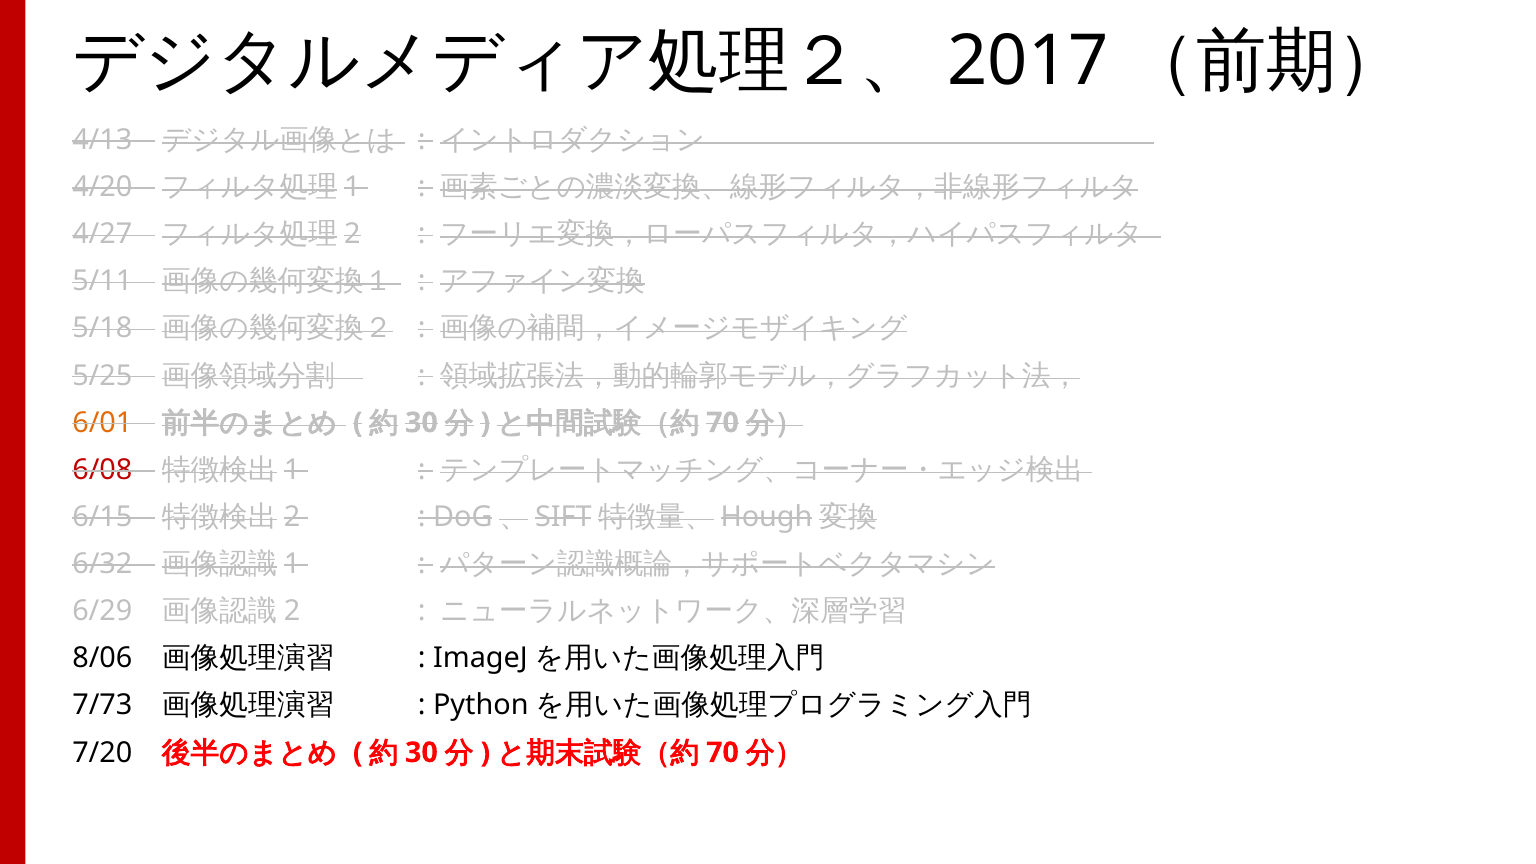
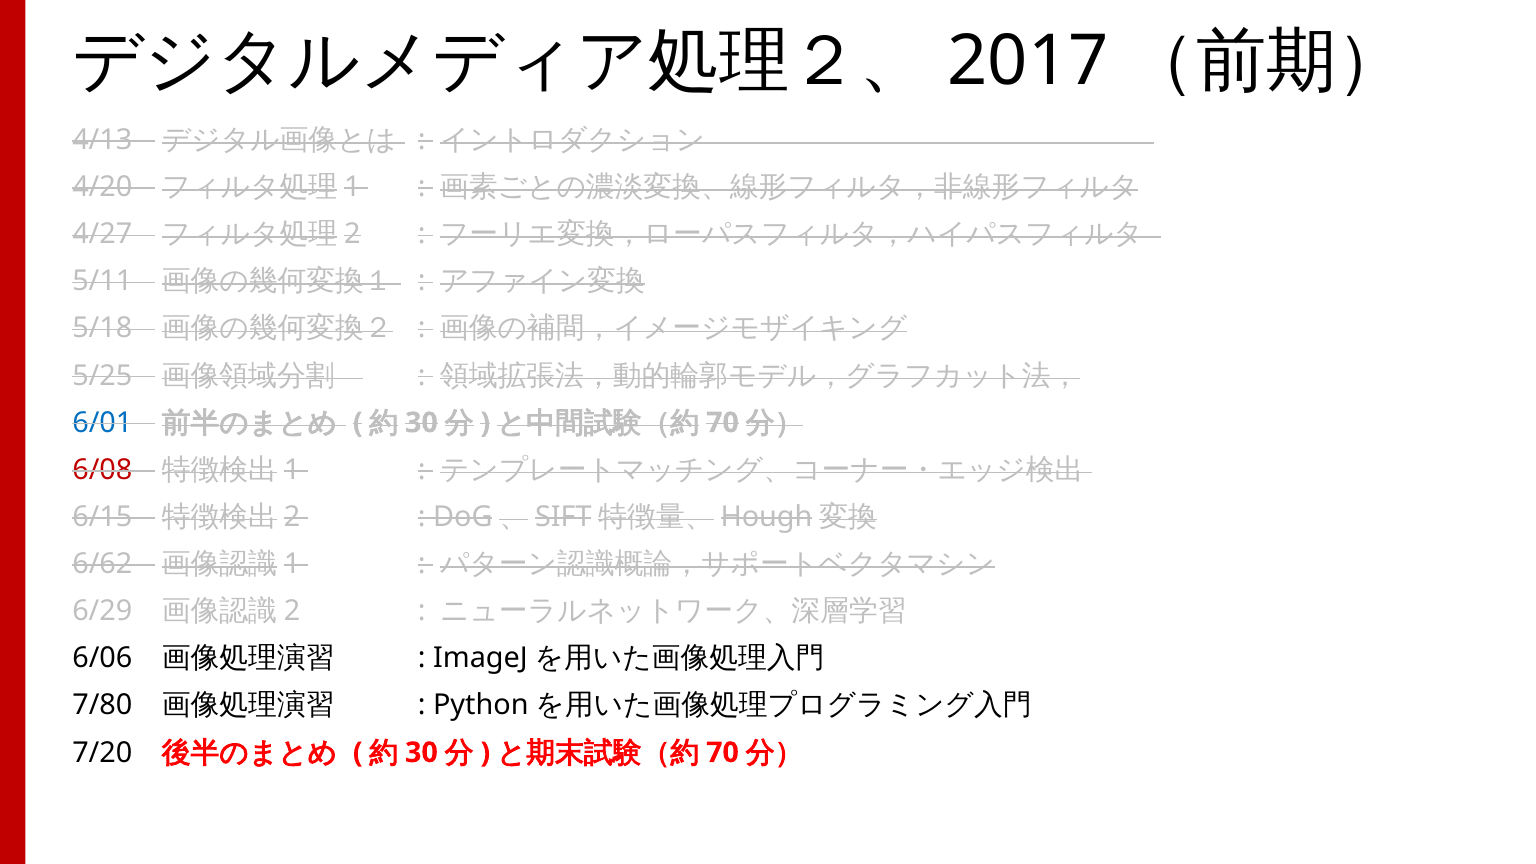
6/01 colour: orange -> blue (102, 423)
6/32: 6/32 -> 6/62 (102, 564)
8/06: 8/06 -> 6/06 (102, 658)
7/73: 7/73 -> 7/80 (102, 705)
